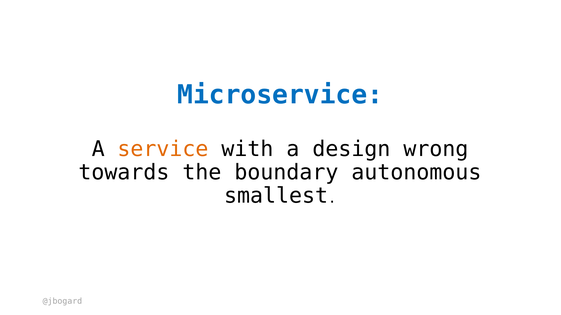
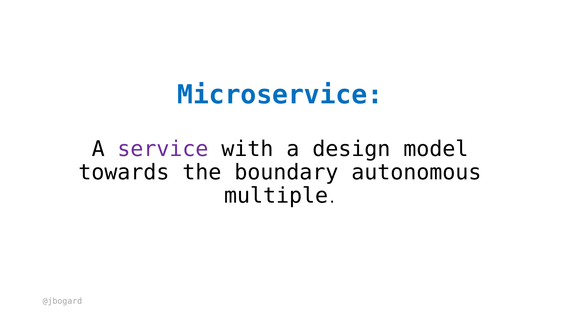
service colour: orange -> purple (163, 149)
wrong: wrong -> model (436, 149)
smallest: smallest -> multiple (276, 196)
